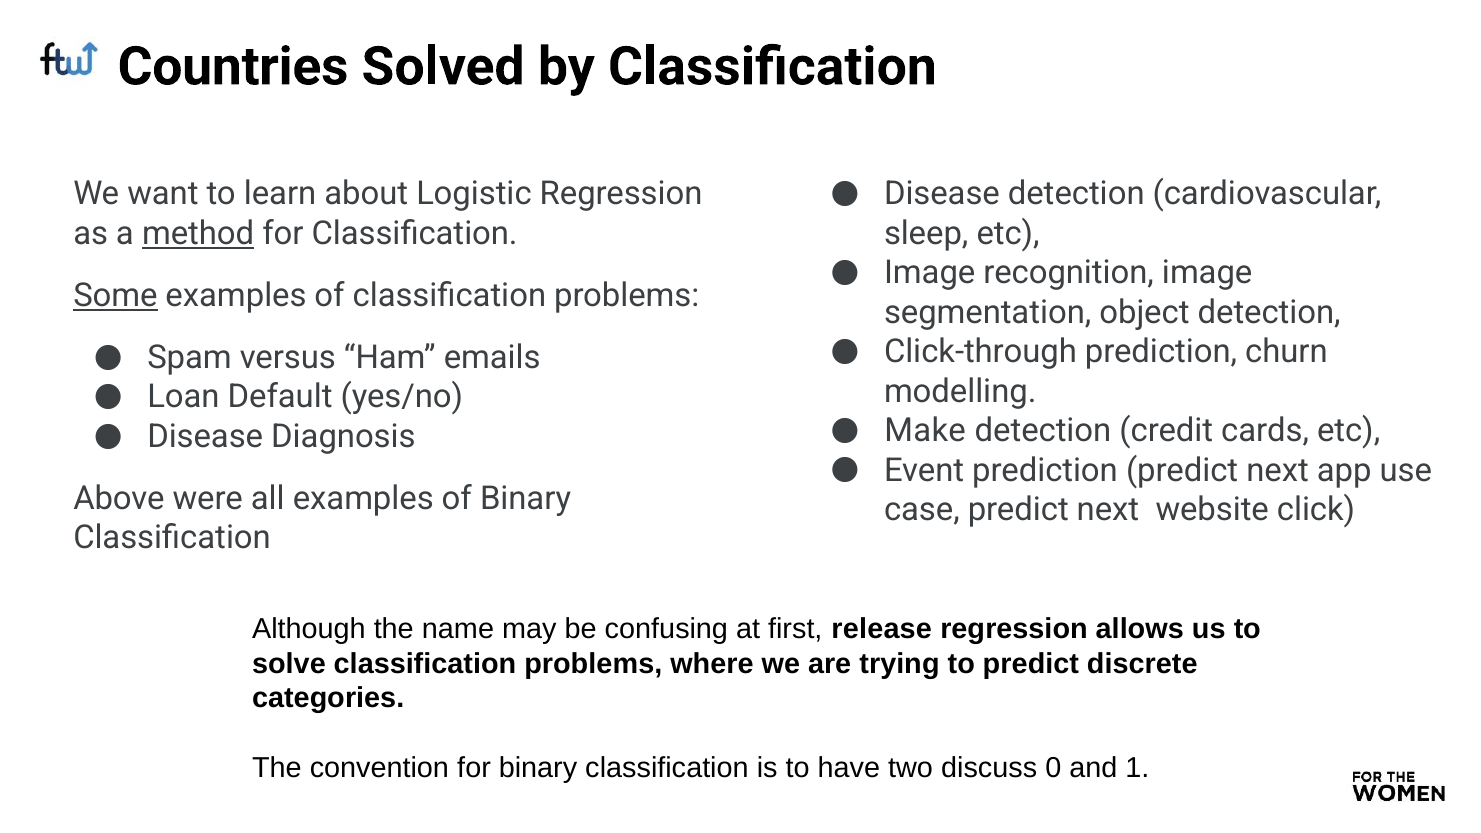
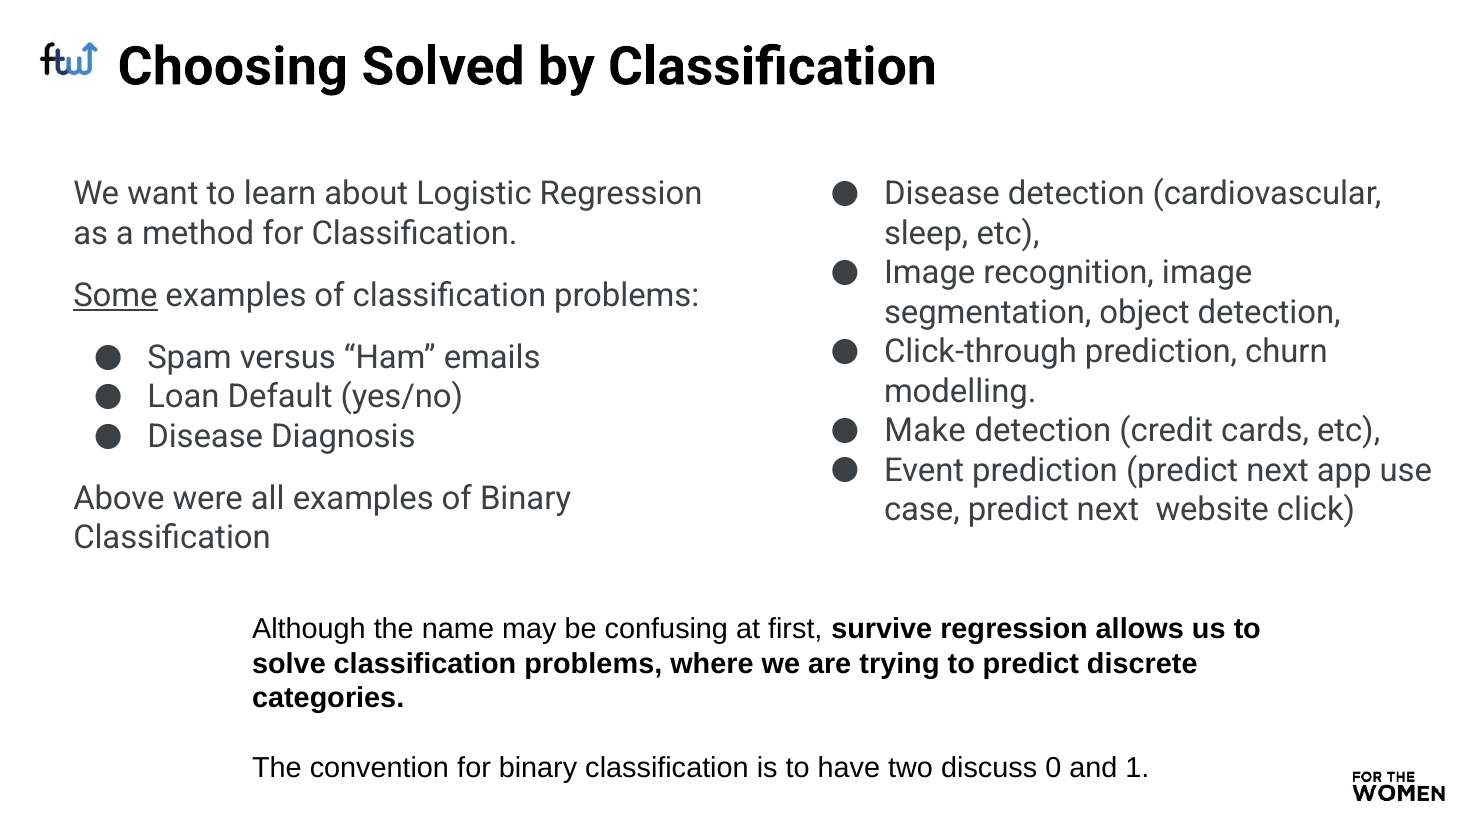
Countries: Countries -> Choosing (233, 67)
method underline: present -> none (198, 233)
release: release -> survive (882, 629)
